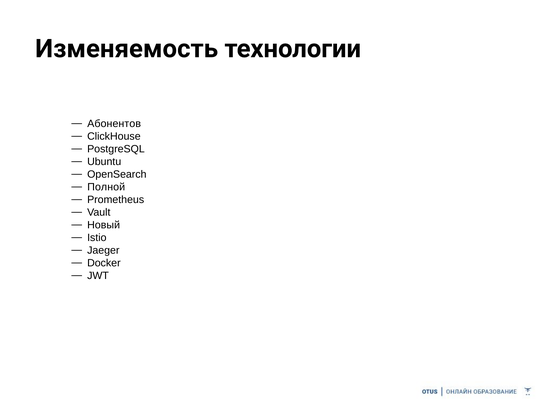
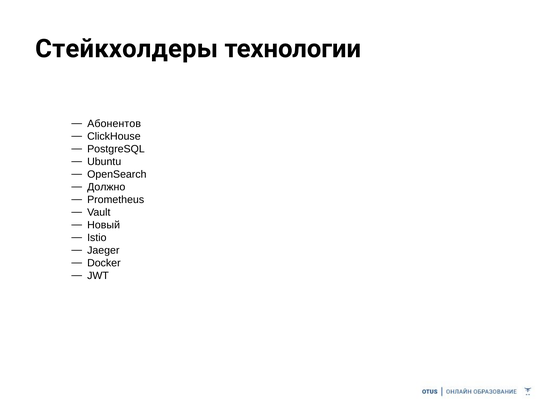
Изменяемость: Изменяемость -> Стейкхолдеры (127, 49)
Полной: Полной -> Должно (106, 187)
